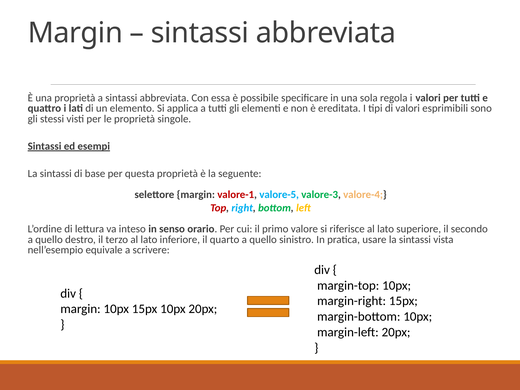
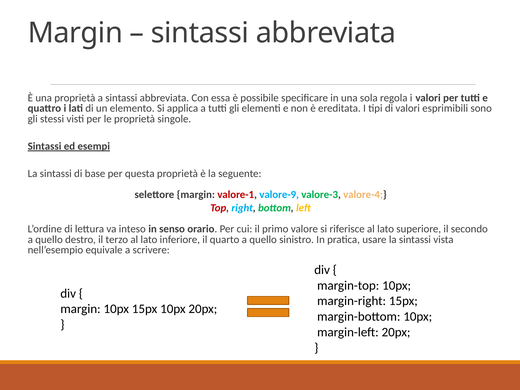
valore-5: valore-5 -> valore-9 (279, 195)
